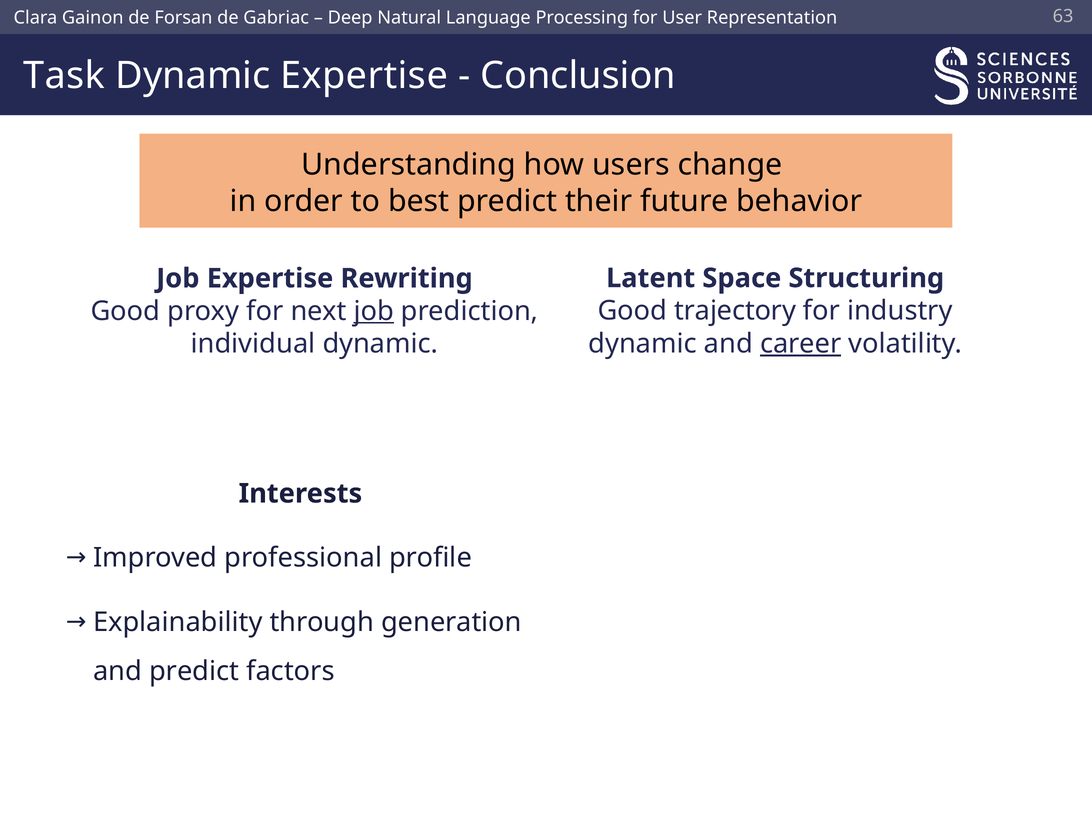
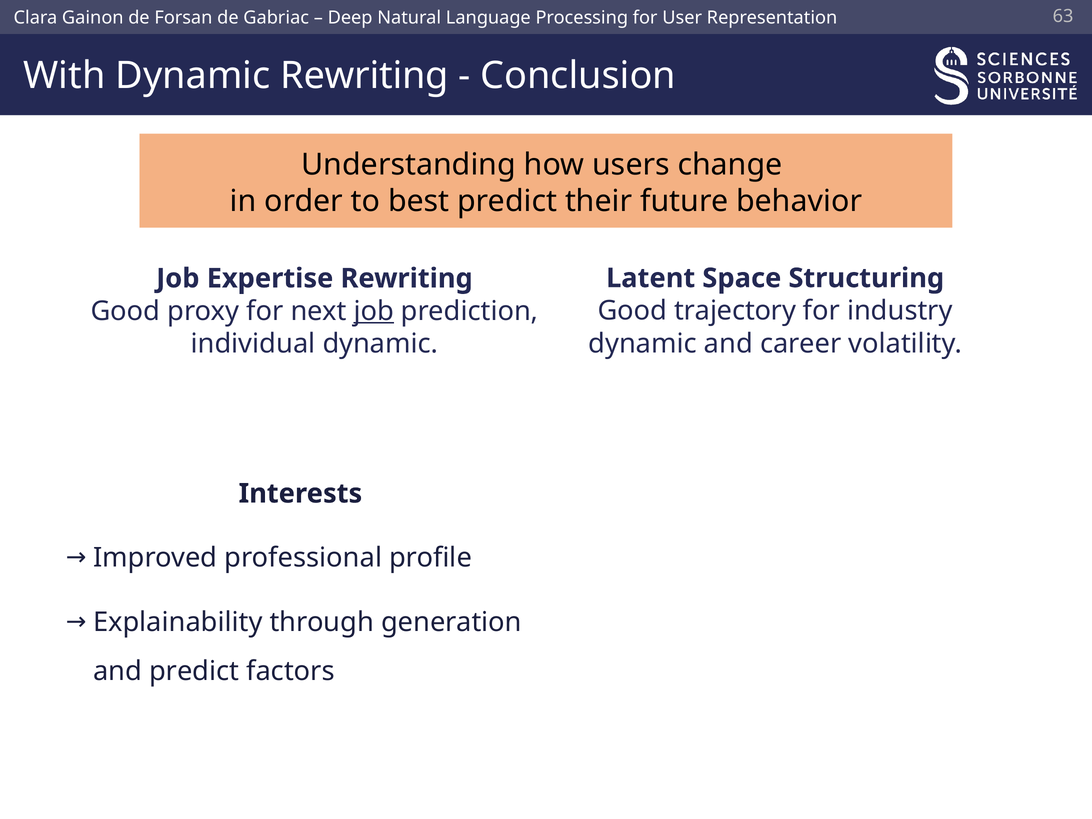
Task: Task -> With (64, 76)
Dynamic Expertise: Expertise -> Rewriting (364, 76)
career underline: present -> none (801, 344)
